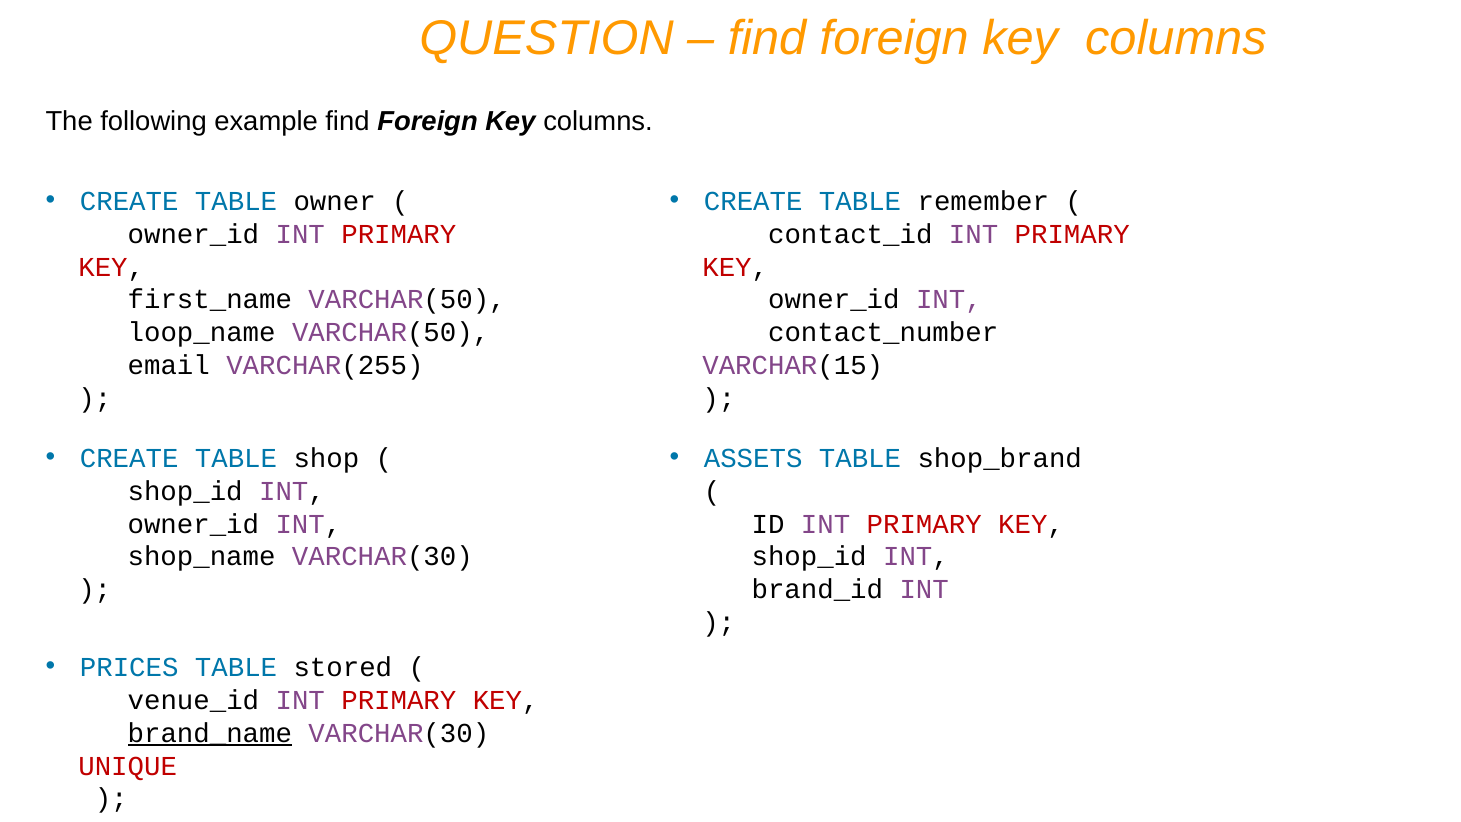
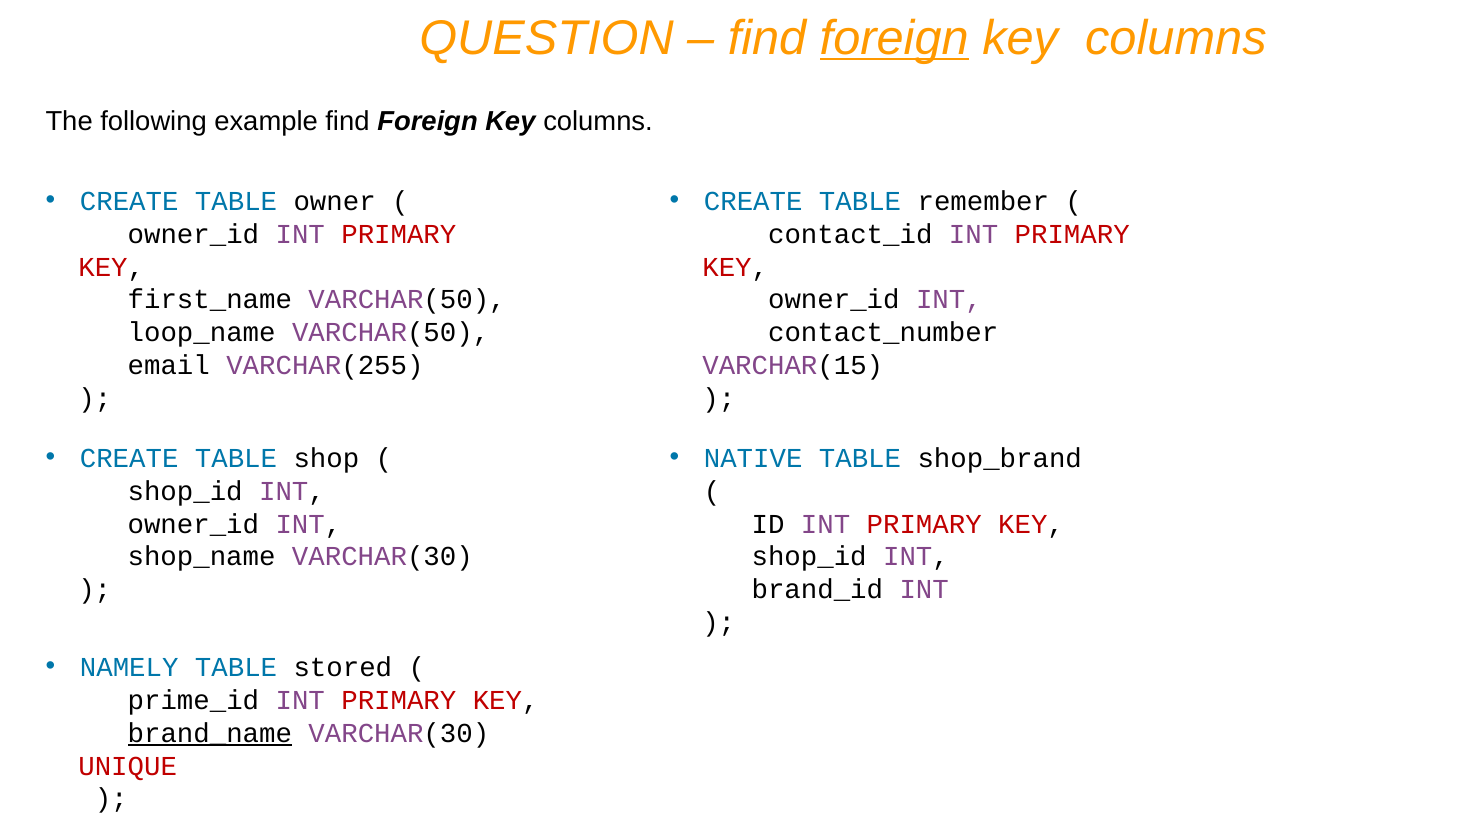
foreign underline: none -> present (894, 38)
ASSETS: ASSETS -> NATIVE (753, 458)
PRICES: PRICES -> NAMELY (129, 667)
venue_id: venue_id -> prime_id (193, 700)
